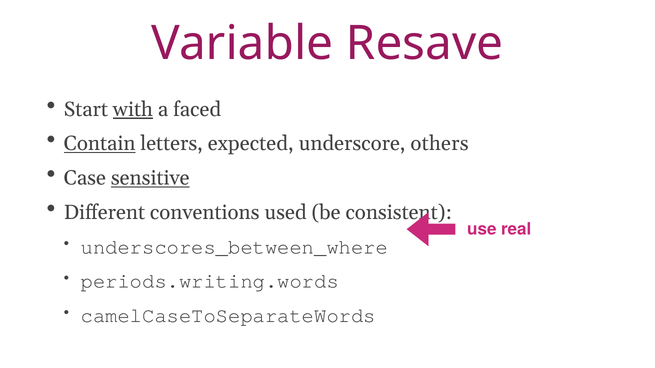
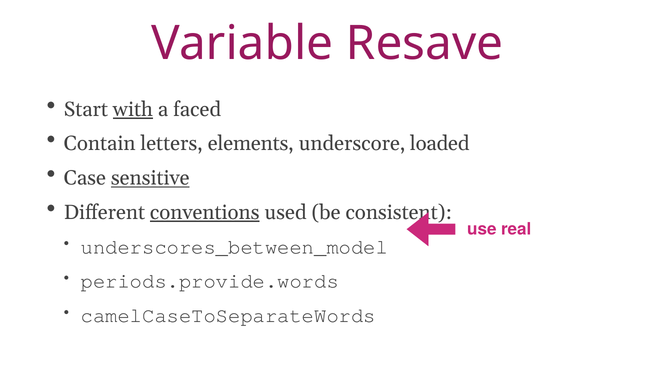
Contain underline: present -> none (100, 144)
expected: expected -> elements (251, 144)
others: others -> loaded (440, 144)
conventions underline: none -> present (205, 213)
underscores_between_where: underscores_between_where -> underscores_between_model (234, 247)
periods.writing.words: periods.writing.words -> periods.provide.words (210, 281)
